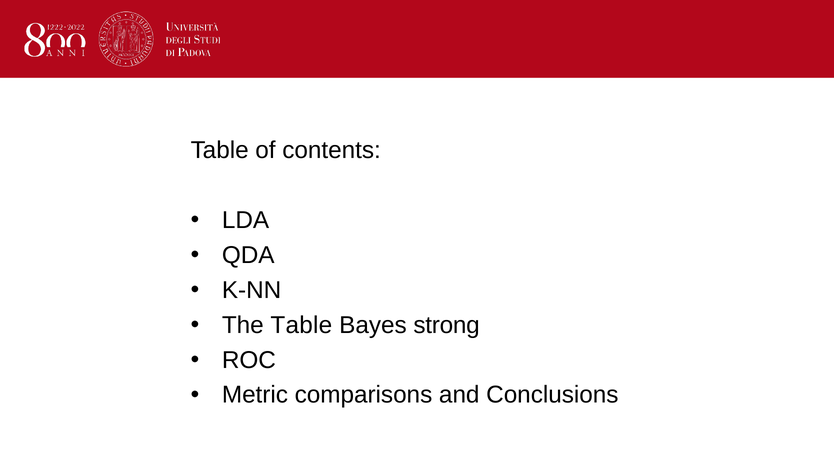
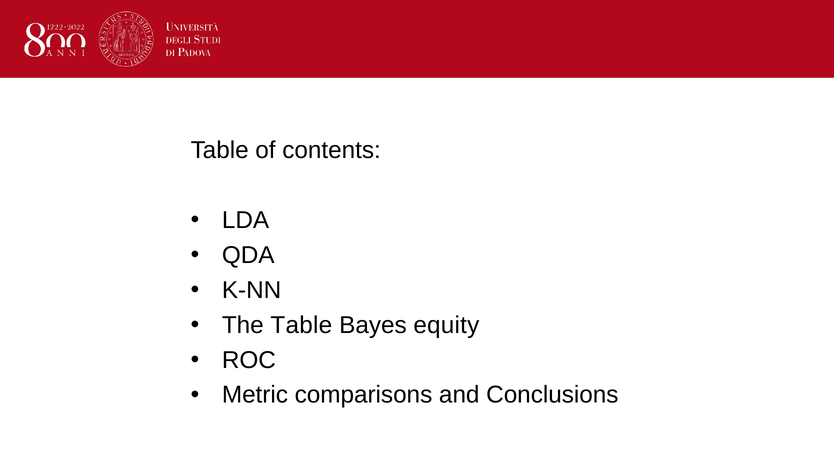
strong: strong -> equity (446, 325)
